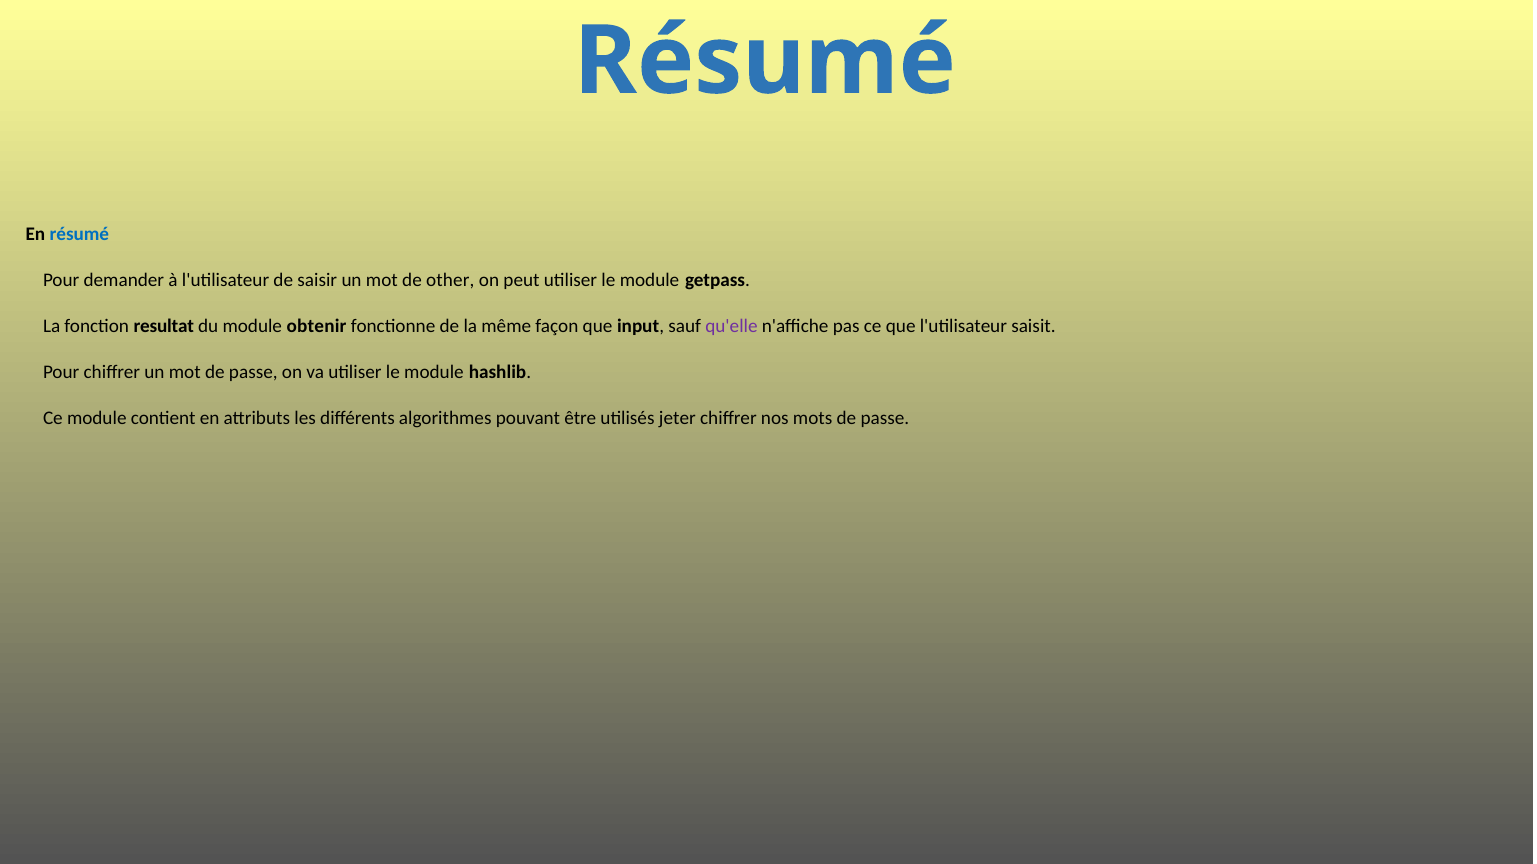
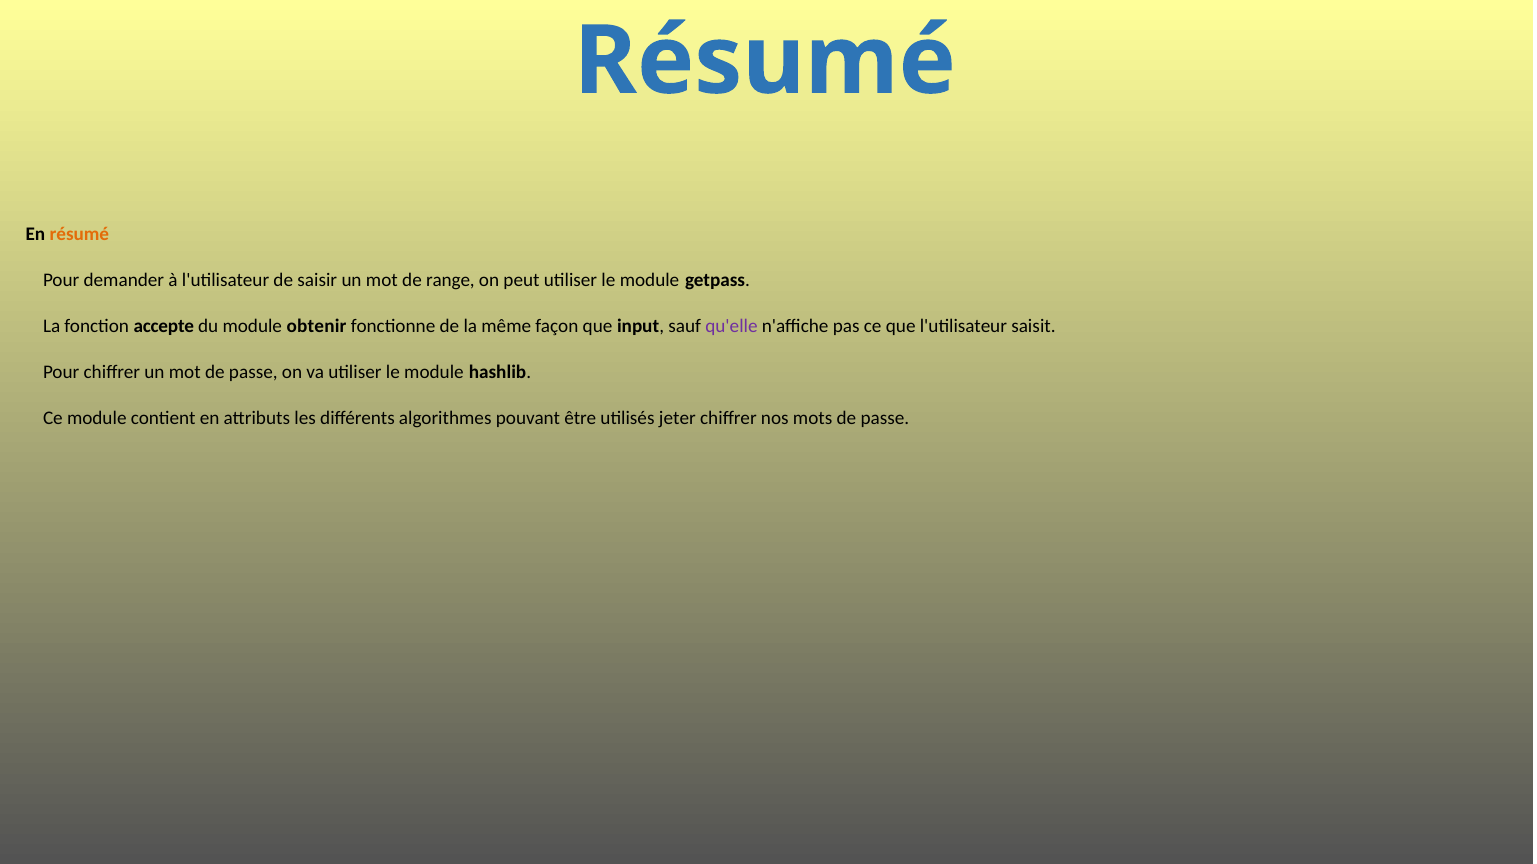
résumé colour: blue -> orange (79, 234)
other: other -> range (450, 280)
resultat: resultat -> accepte (164, 326)
